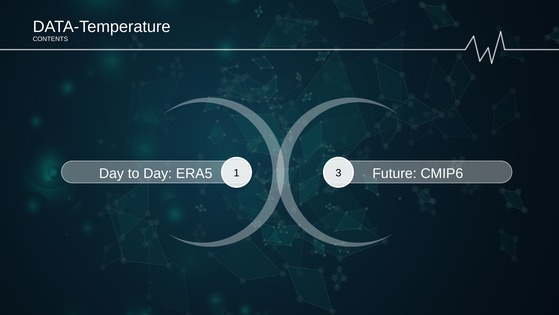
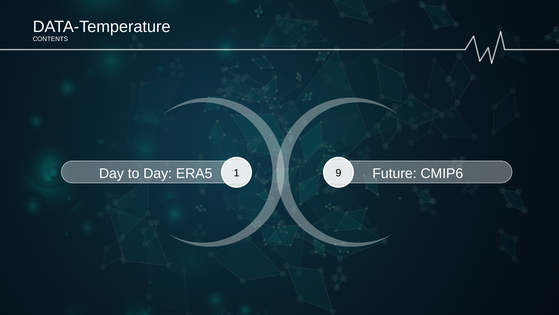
3: 3 -> 9 (338, 173)
